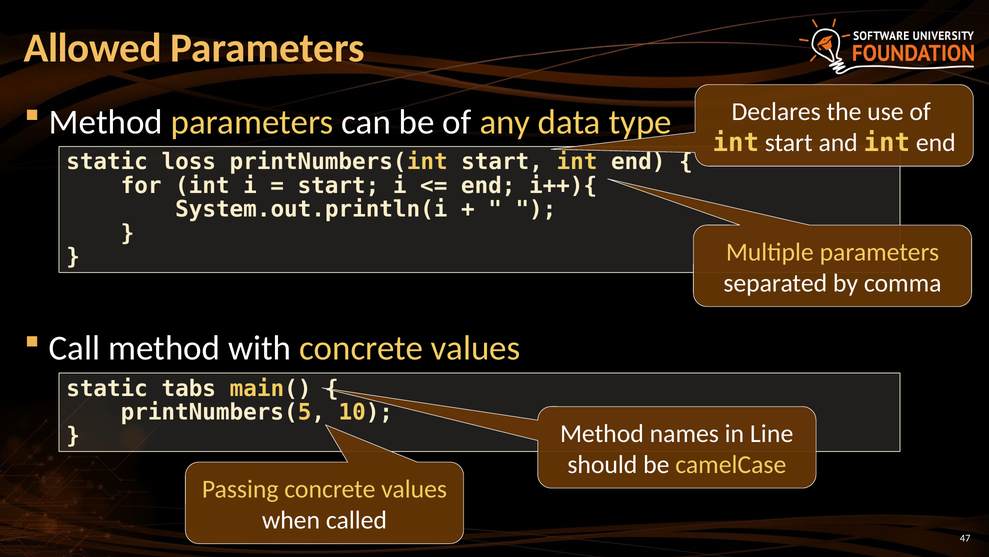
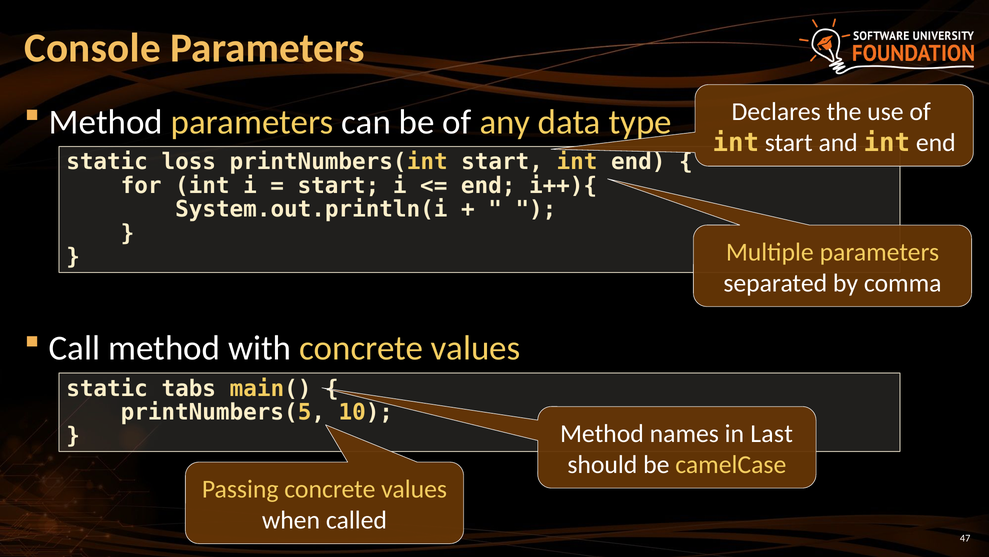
Allowed: Allowed -> Console (92, 48)
Line: Line -> Last (772, 433)
